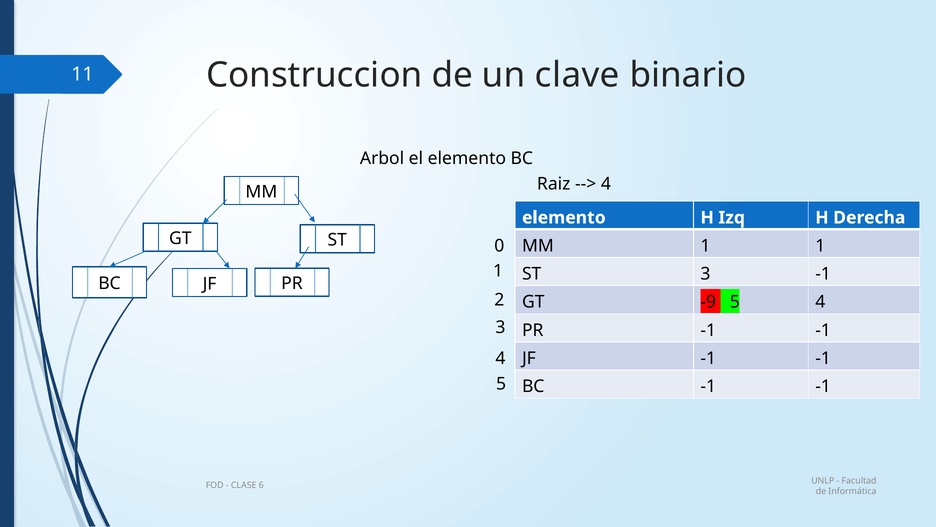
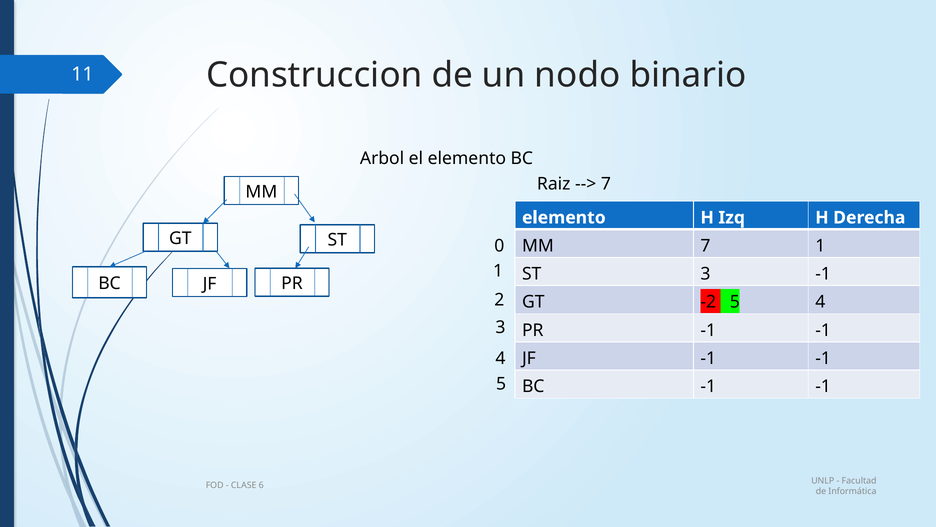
clave: clave -> nodo (577, 75)
4: 4 -> 7 (606, 184)
MM 1: 1 -> 7 (705, 246)
-9: -9 -> -2 (708, 302)
